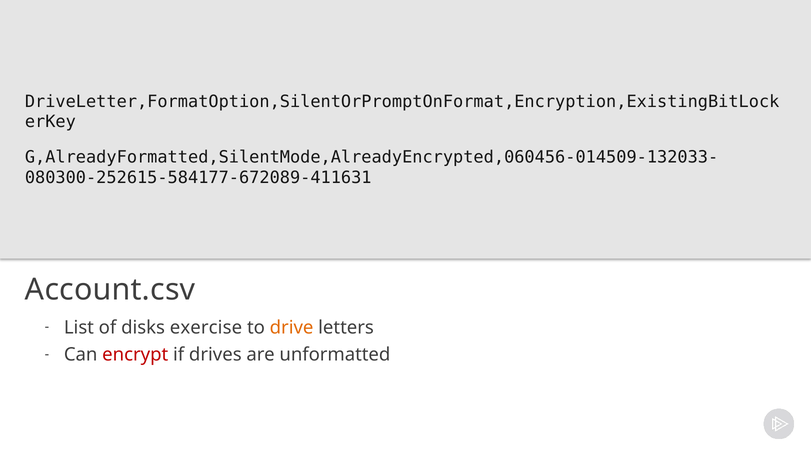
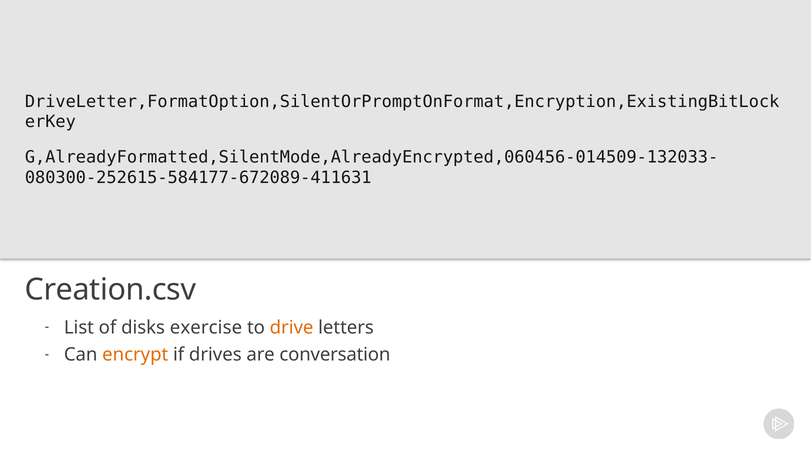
Account.csv: Account.csv -> Creation.csv (110, 290)
encrypt colour: red -> orange (135, 355)
unformatted: unformatted -> conversation (335, 355)
